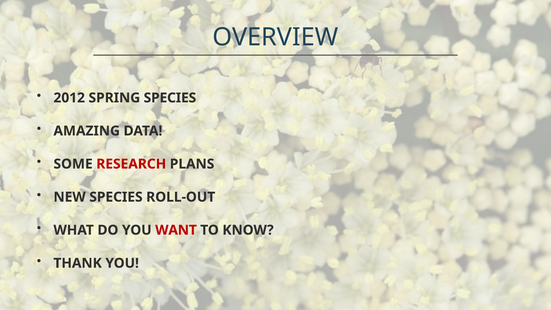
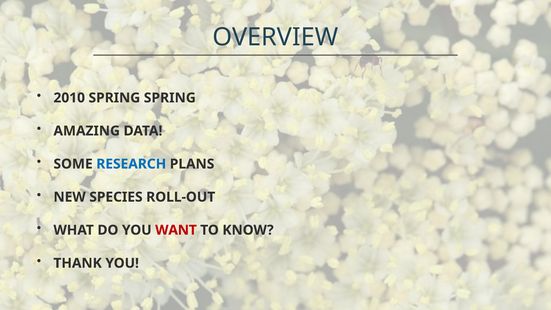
2012: 2012 -> 2010 (69, 98)
SPRING SPECIES: SPECIES -> SPRING (170, 98)
RESEARCH colour: red -> blue (131, 164)
